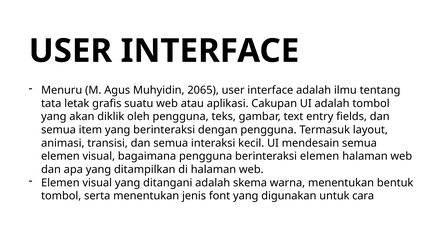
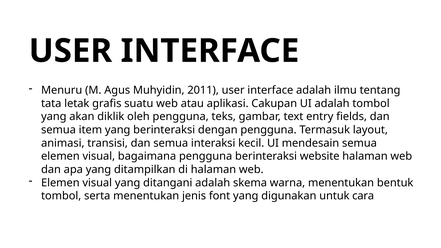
2065: 2065 -> 2011 (203, 90)
berinteraksi elemen: elemen -> website (320, 156)
